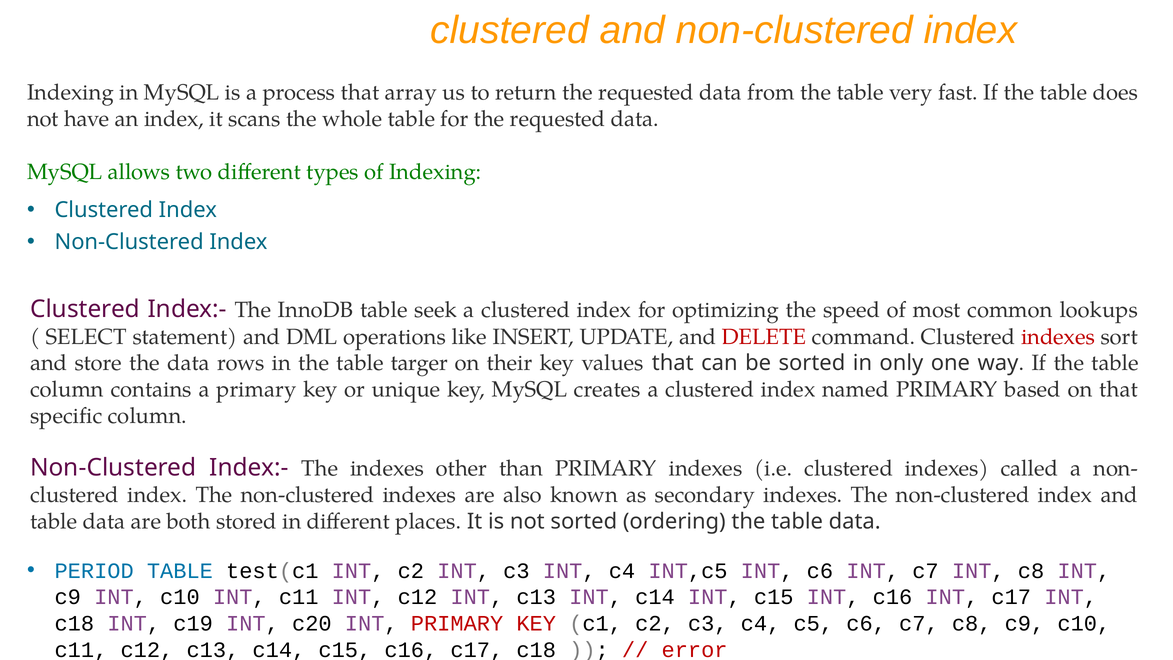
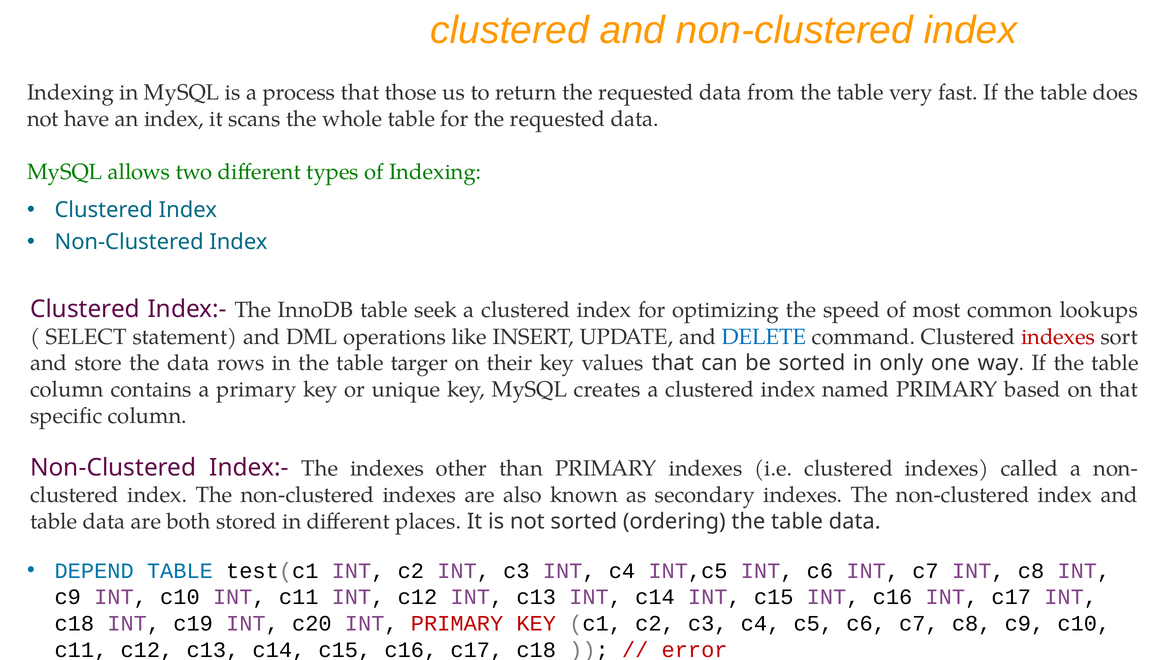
array: array -> those (411, 93)
DELETE colour: red -> blue (764, 337)
PERIOD: PERIOD -> DEPEND (94, 571)
